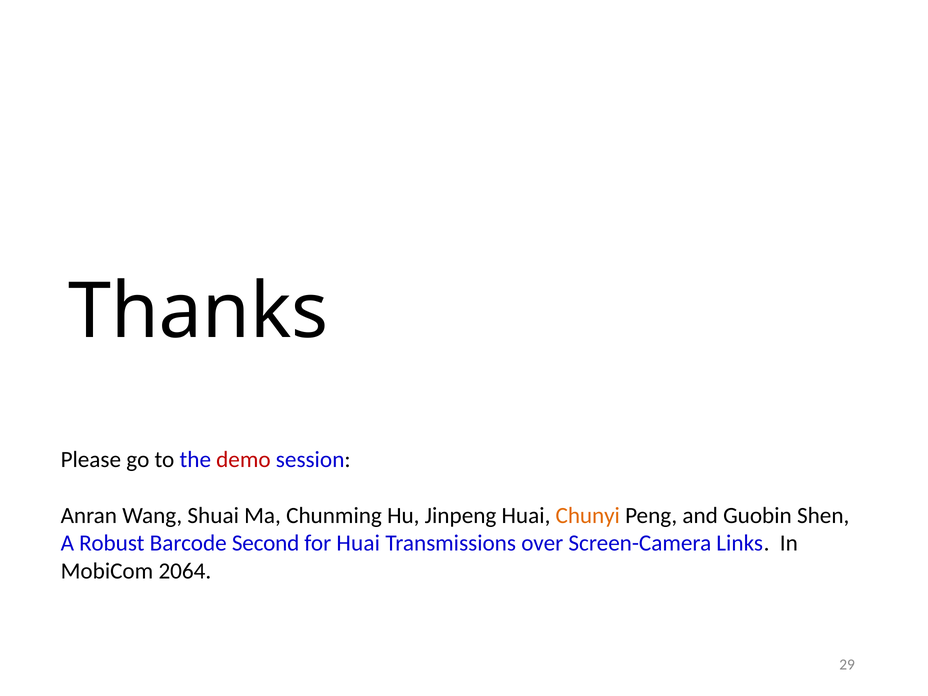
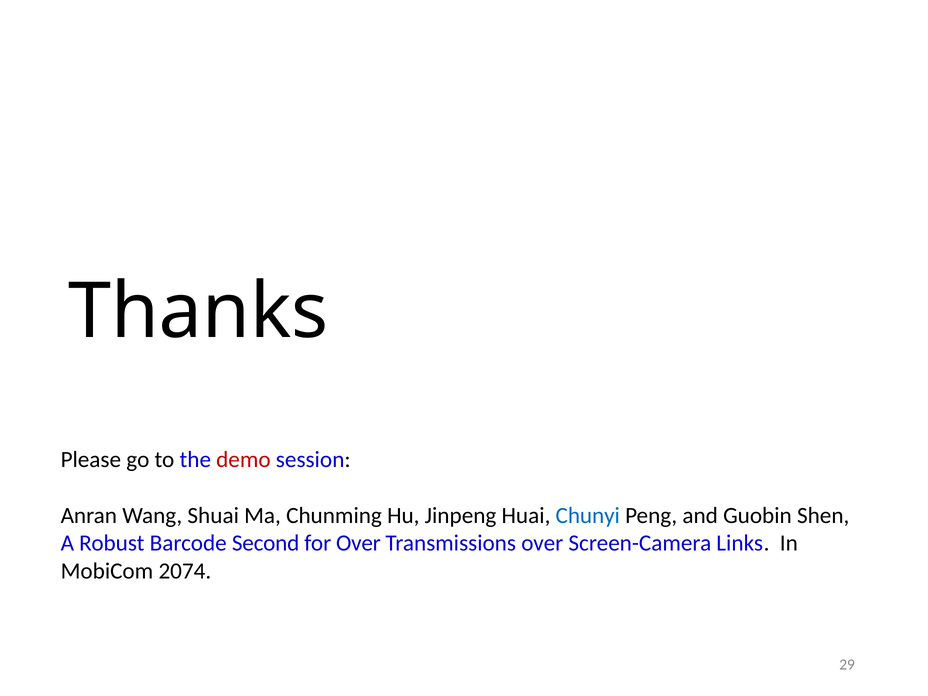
Chunyi colour: orange -> blue (588, 515)
for Huai: Huai -> Over (358, 543)
2064: 2064 -> 2074 (185, 571)
